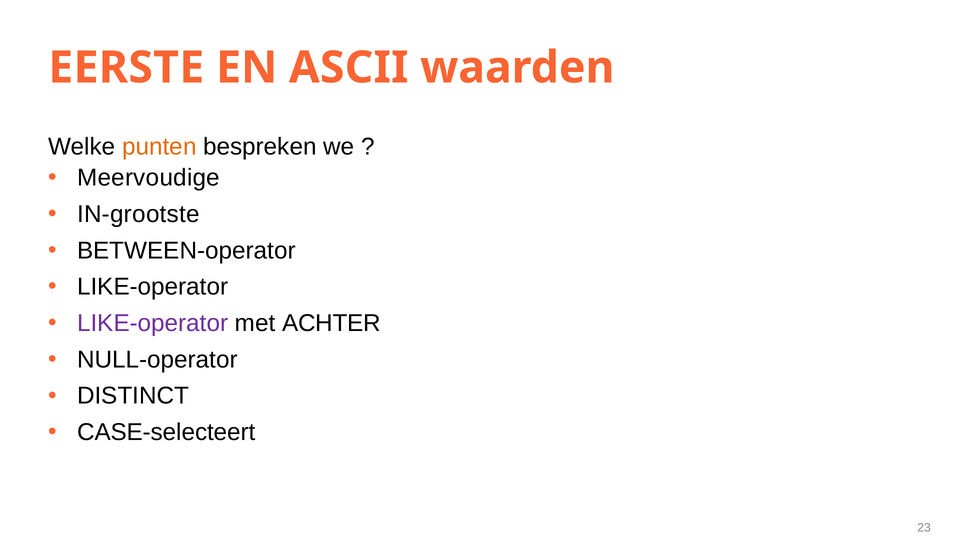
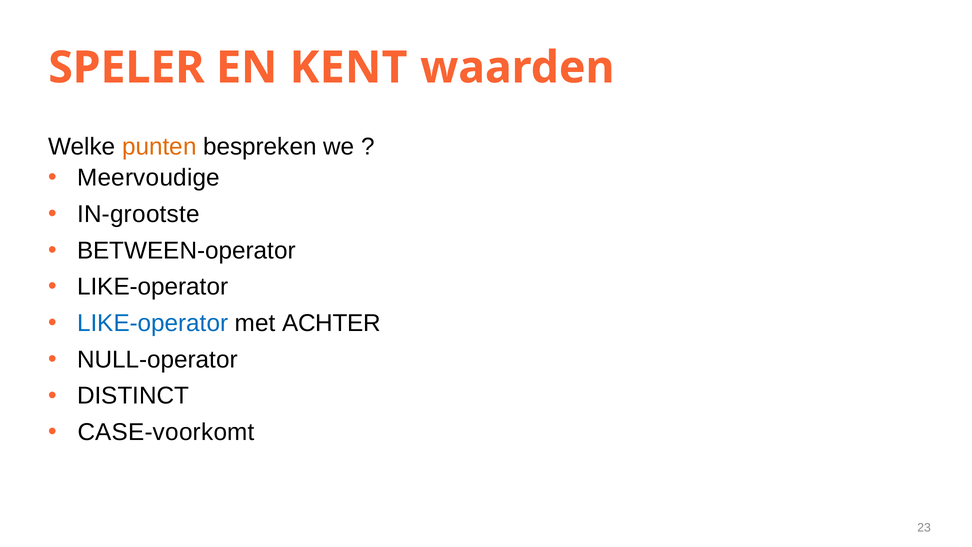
EERSTE: EERSTE -> SPELER (126, 68)
ASCII: ASCII -> KENT (349, 68)
LIKE-operator colour: purple -> blue (153, 323)
CASE-selecteert: CASE-selecteert -> CASE-voorkomt (166, 432)
